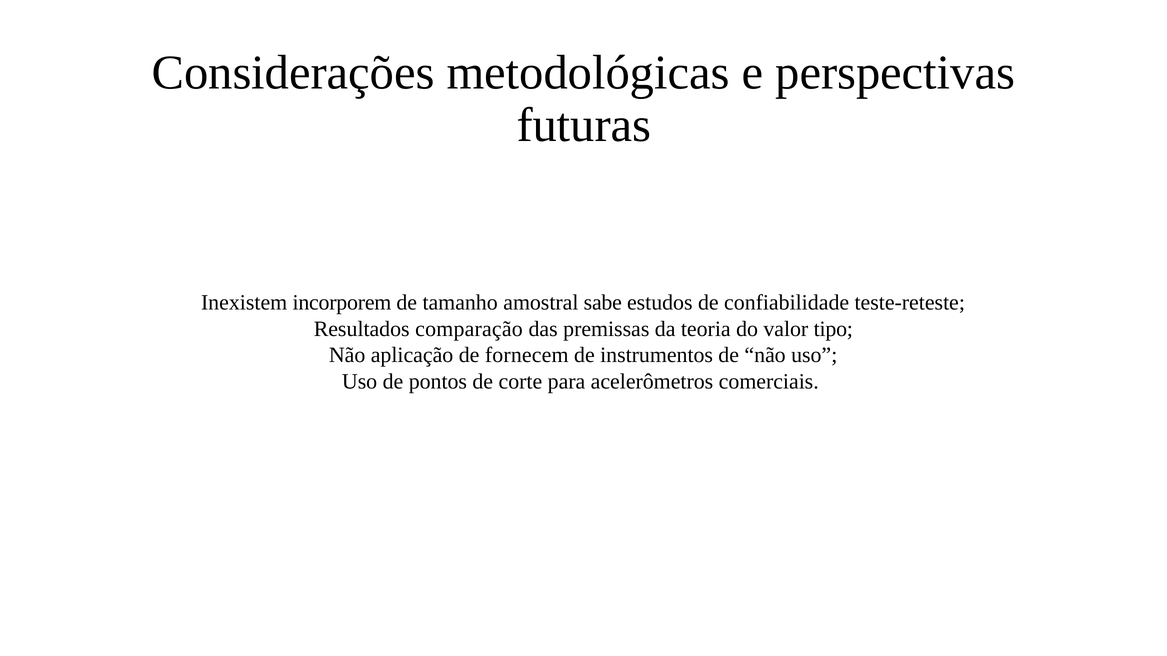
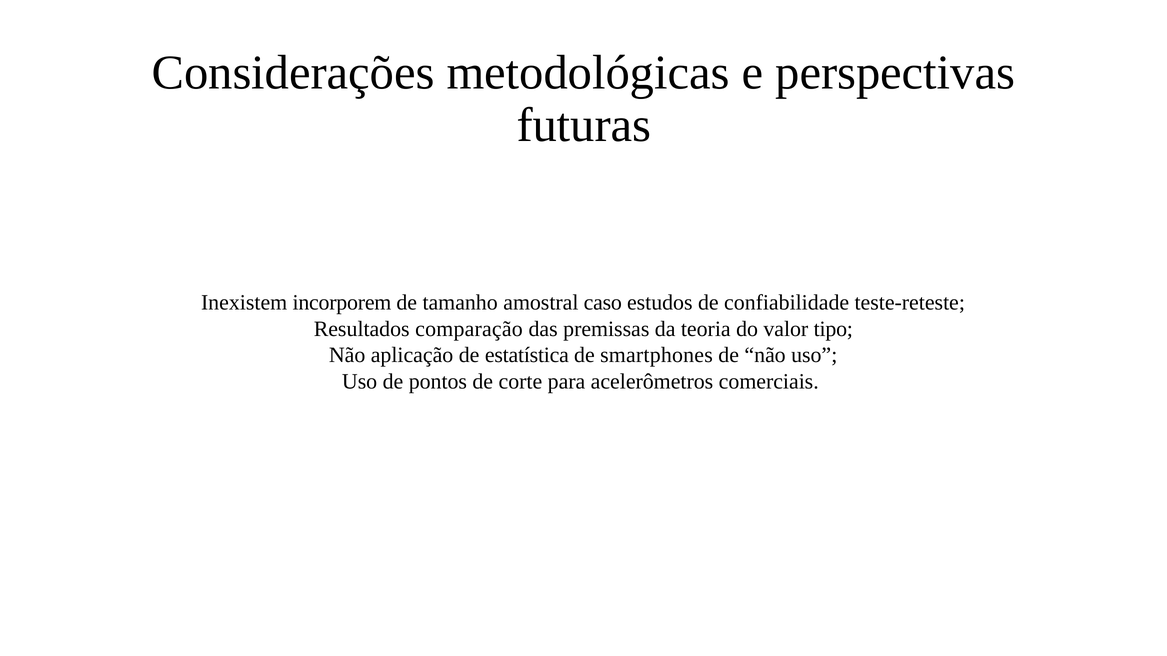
sabe: sabe -> caso (603, 303)
fornecem: fornecem -> estatística (527, 355)
instrumentos: instrumentos -> smartphones (656, 355)
